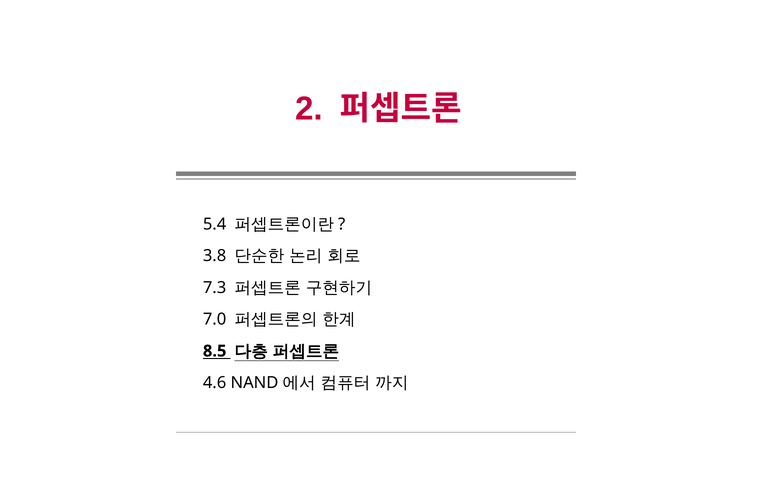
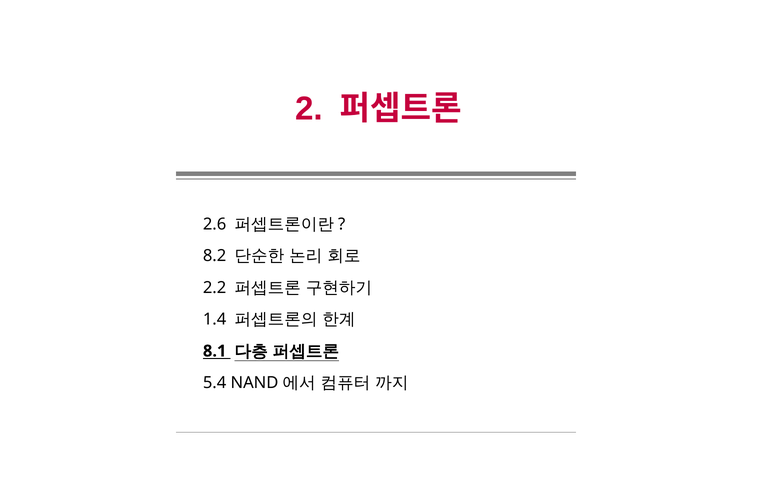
5.4: 5.4 -> 2.6 (215, 224)
3.8: 3.8 -> 8.2 (215, 256)
7.3: 7.3 -> 2.2 (215, 288)
7.0: 7.0 -> 1.4 (215, 319)
8.5: 8.5 -> 8.1 (215, 351)
4.6: 4.6 -> 5.4 (215, 383)
